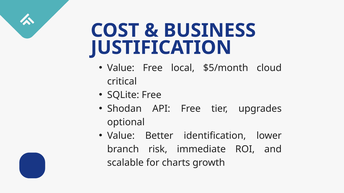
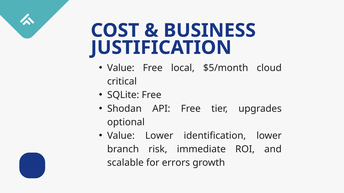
Value Better: Better -> Lower (159, 136)
charts: charts -> errors (176, 163)
